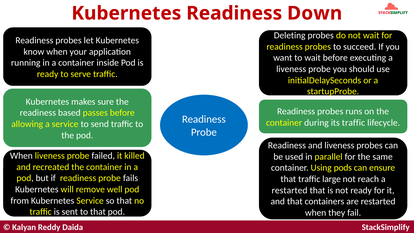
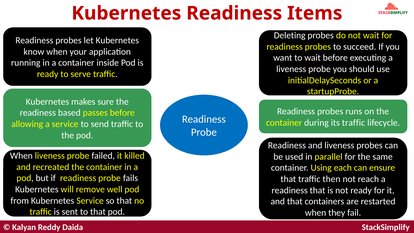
Down: Down -> Items (315, 13)
pods: pods -> each (343, 168)
large: large -> then (331, 179)
restarted: restarted -> readiness (290, 190)
